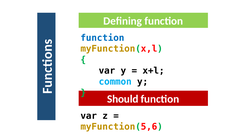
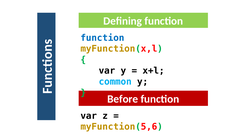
Should: Should -> Before (123, 99)
